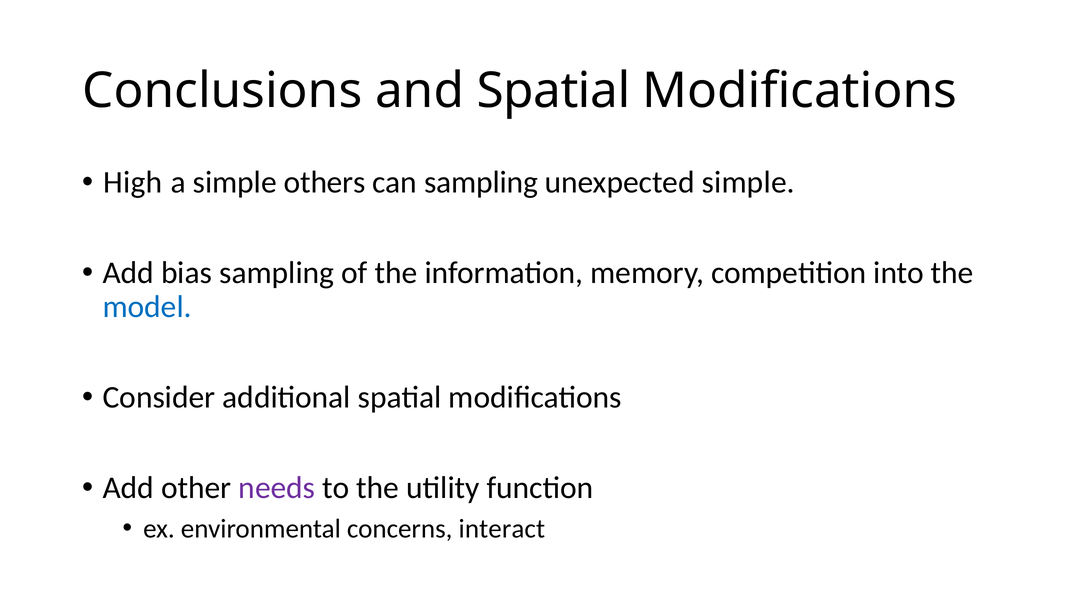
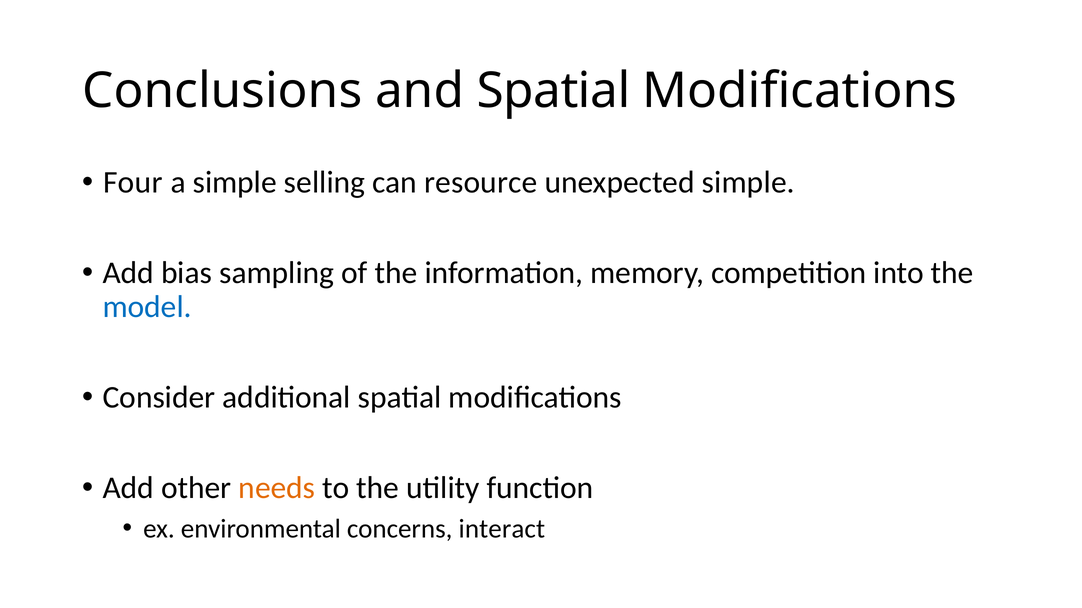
High: High -> Four (133, 183)
others: others -> selling (325, 183)
can sampling: sampling -> resource (481, 183)
needs colour: purple -> orange (277, 489)
